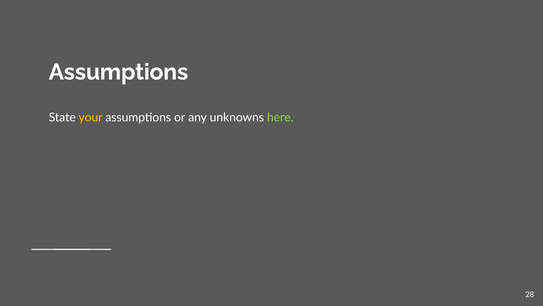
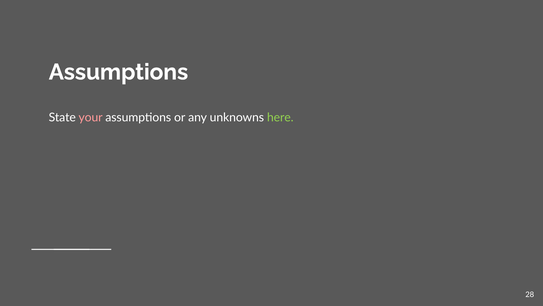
your colour: yellow -> pink (91, 117)
